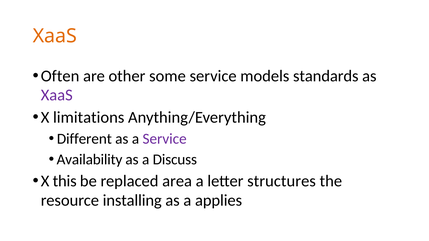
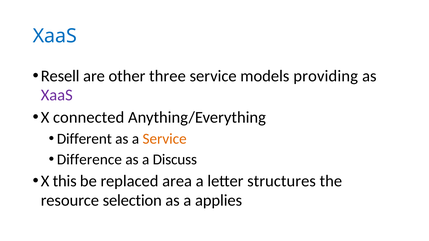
XaaS colour: orange -> blue (55, 36)
Often: Often -> Resell (60, 76)
some: some -> three (167, 76)
standards: standards -> providing (326, 76)
limitations: limitations -> connected (89, 118)
Service colour: purple -> orange (165, 139)
Availability: Availability -> Difference (89, 160)
installing: installing -> selection (132, 201)
